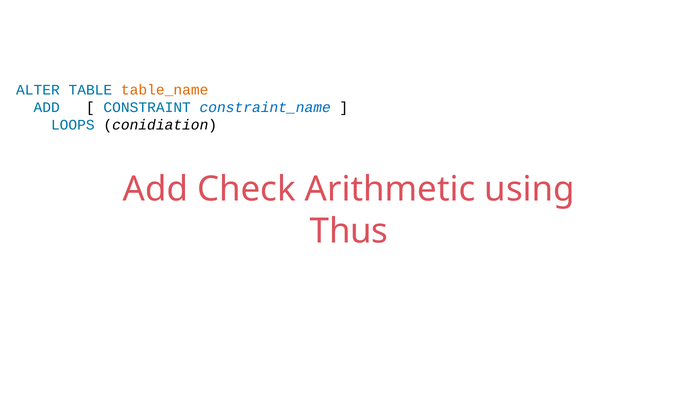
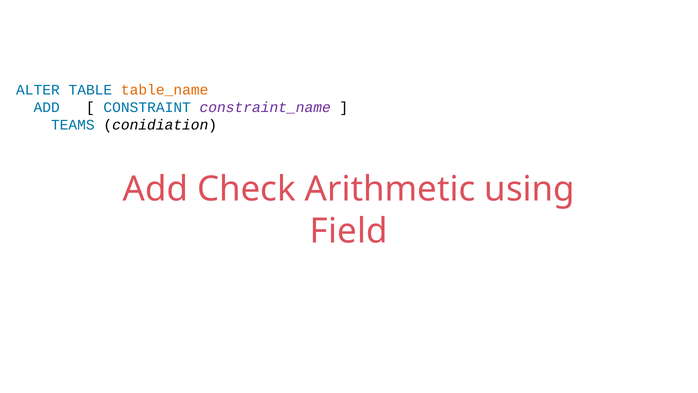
constraint_name colour: blue -> purple (265, 107)
LOOPS: LOOPS -> TEAMS (73, 125)
Thus: Thus -> Field (349, 231)
